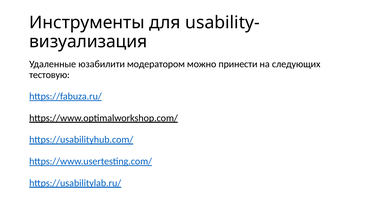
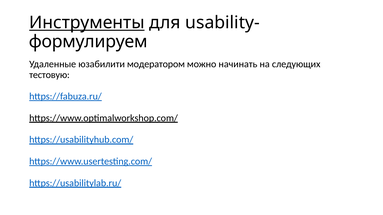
Инструменты underline: none -> present (87, 23)
визуализация: визуализация -> формулируем (88, 42)
принести: принести -> начинать (238, 64)
